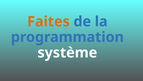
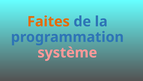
système colour: white -> pink (67, 52)
